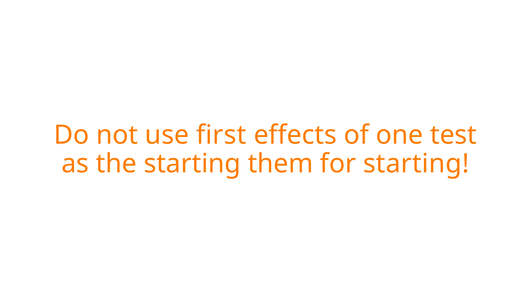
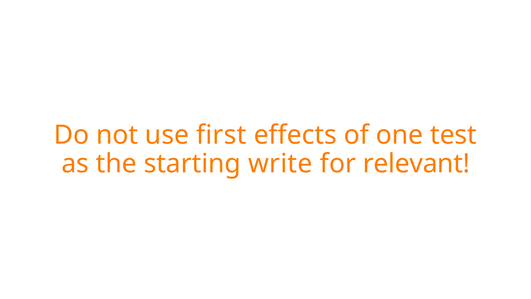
them: them -> write (280, 164)
for starting: starting -> relevant (416, 164)
